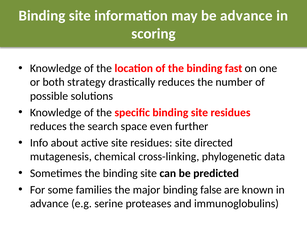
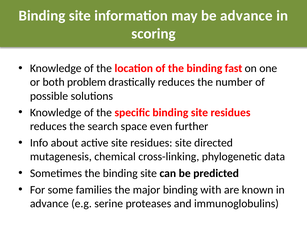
strategy: strategy -> problem (87, 82)
false: false -> with (211, 190)
